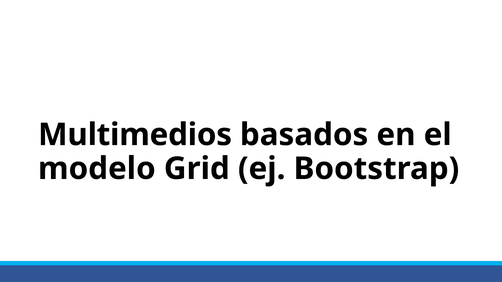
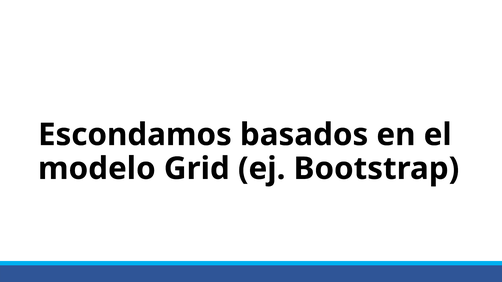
Multimedios: Multimedios -> Escondamos (135, 135)
